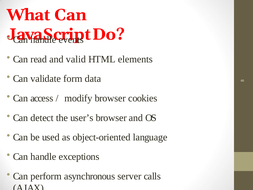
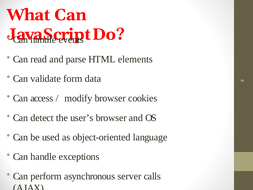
valid: valid -> parse (76, 59)
